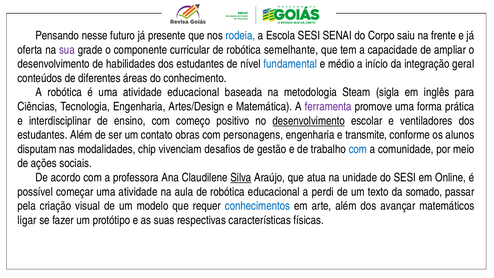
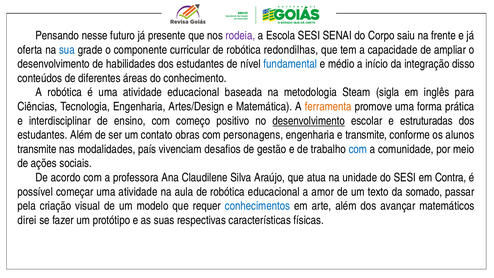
rodeia colour: blue -> purple (240, 36)
sua colour: purple -> blue (67, 50)
semelhante: semelhante -> redondilhas (291, 50)
geral: geral -> disso (463, 64)
ferramenta colour: purple -> orange (328, 107)
ventiladores: ventiladores -> estruturadas (426, 121)
disputam: disputam -> transmite (37, 149)
chip: chip -> país (147, 149)
Silva underline: present -> none (241, 178)
Online: Online -> Contra (451, 178)
perdi: perdi -> amor (323, 192)
ligar: ligar -> direi (27, 220)
